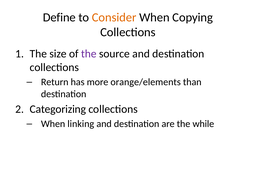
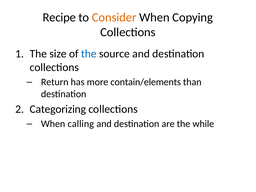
Define: Define -> Recipe (59, 17)
the colour: purple -> blue (89, 54)
orange/elements: orange/elements -> contain/elements (146, 82)
linking: linking -> calling (81, 124)
